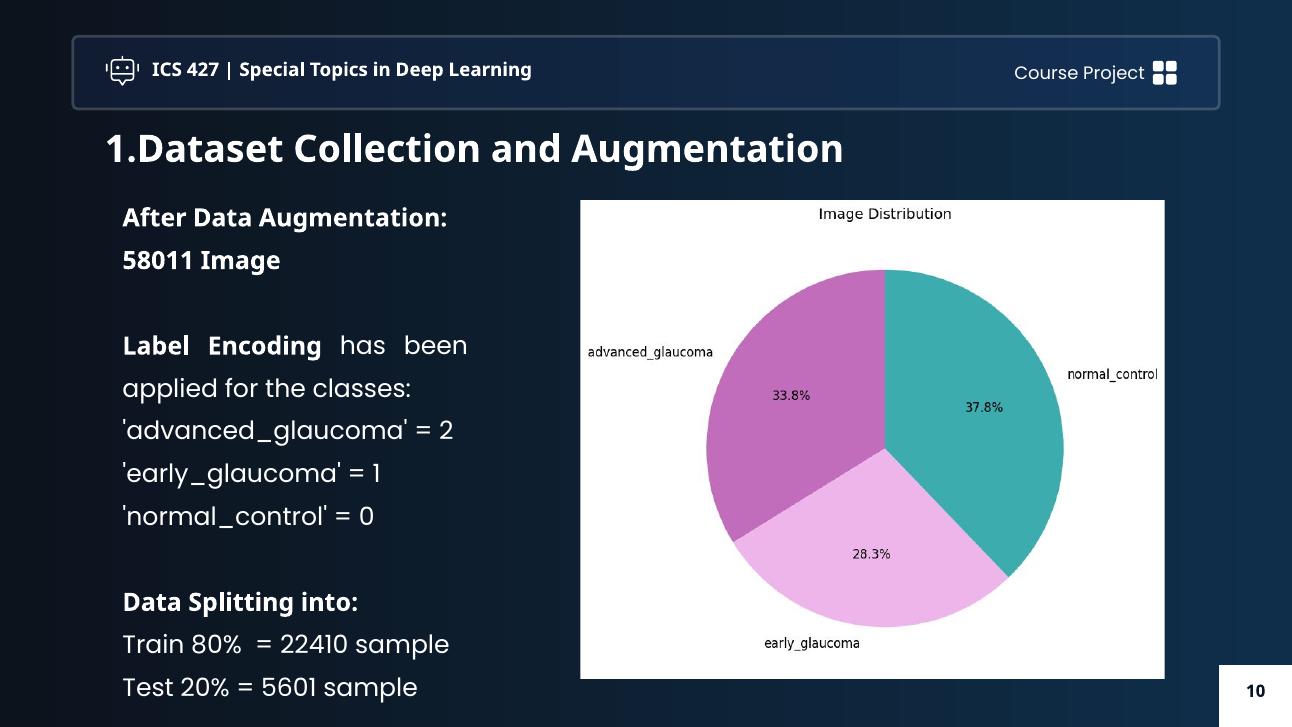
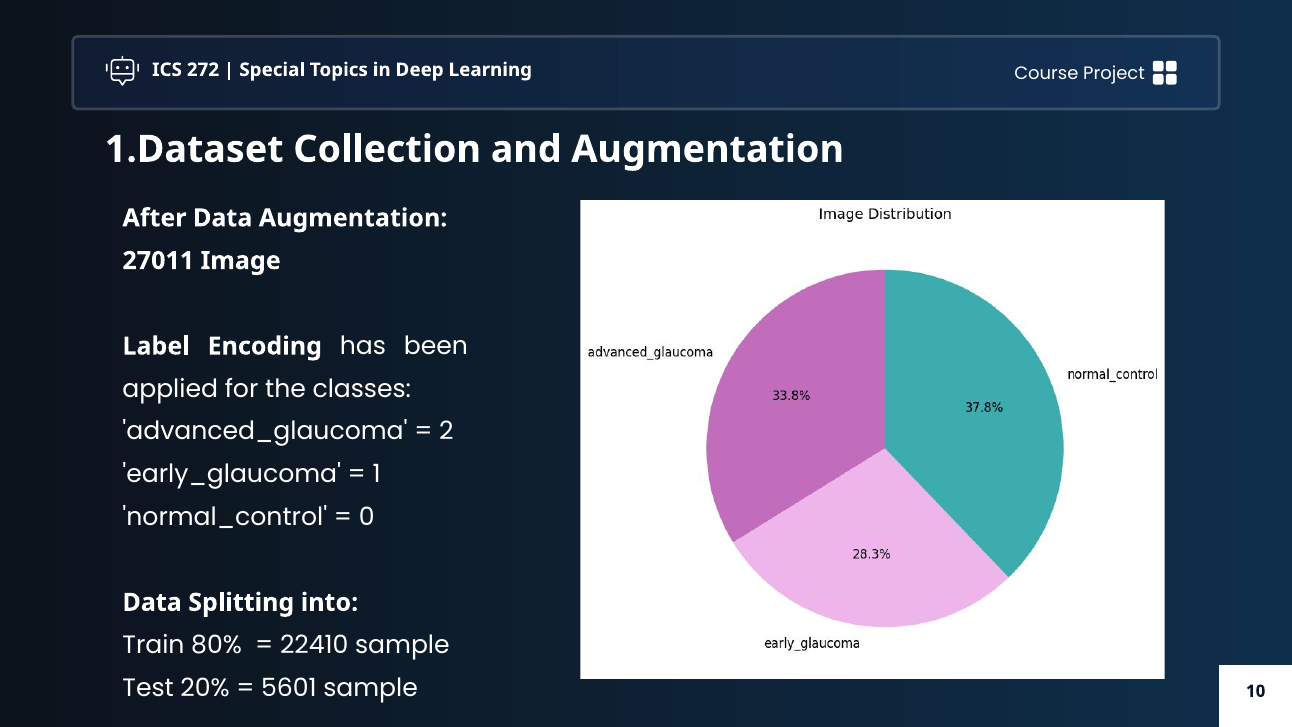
427: 427 -> 272 (203, 70)
58011: 58011 -> 27011 (158, 261)
